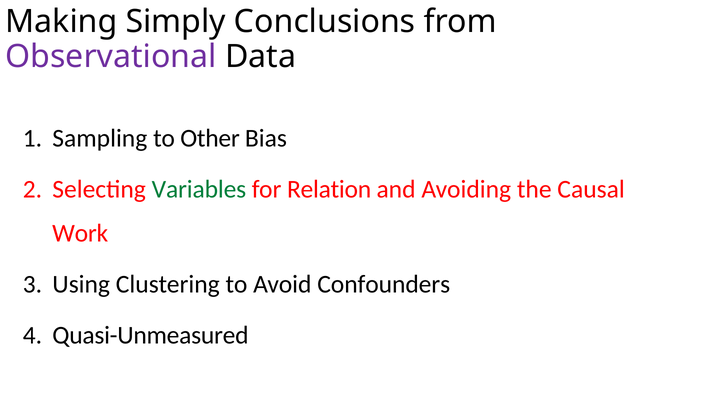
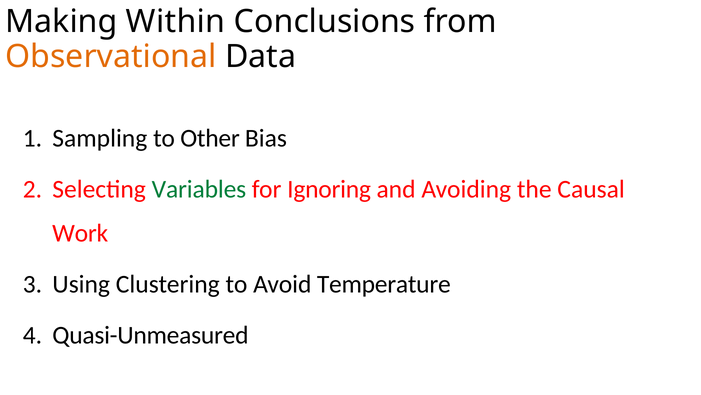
Simply: Simply -> Within (176, 22)
Observational colour: purple -> orange (111, 56)
Relation: Relation -> Ignoring (329, 189)
Confounders: Confounders -> Temperature (384, 284)
